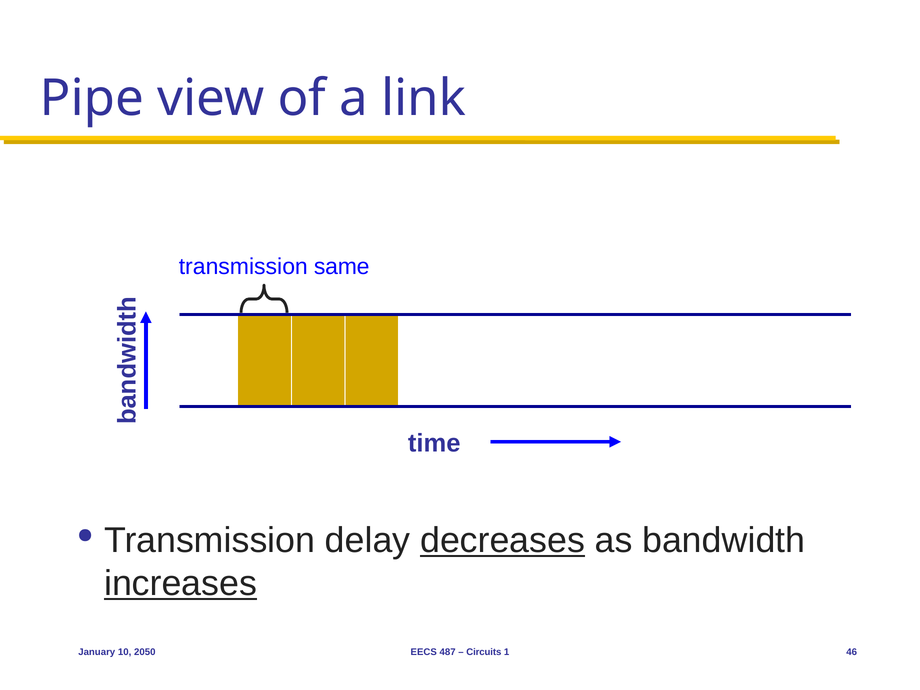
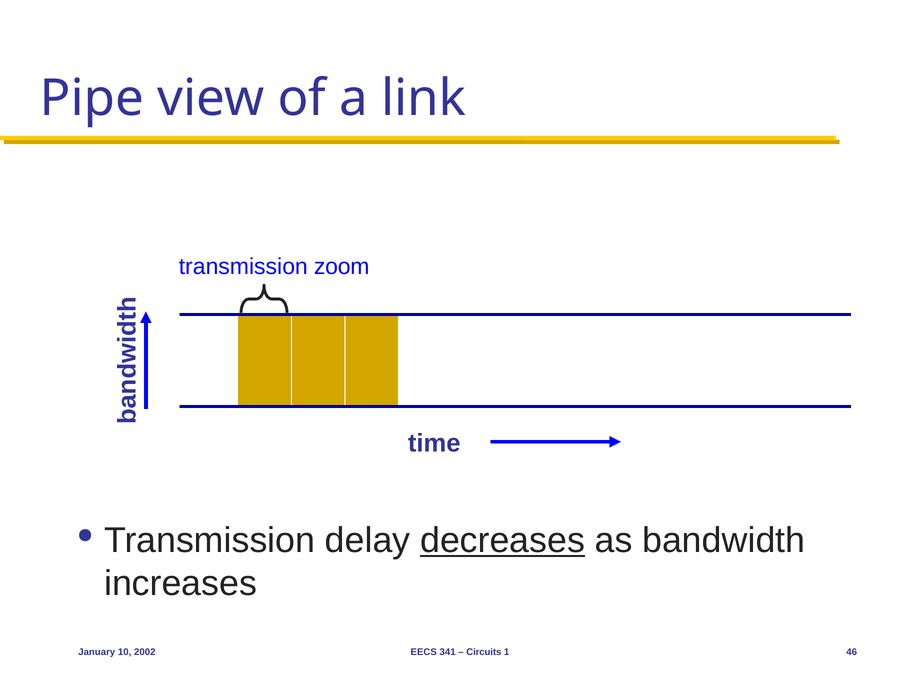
same: same -> zoom (342, 266)
increases underline: present -> none (181, 583)
2050: 2050 -> 2002 (145, 652)
487: 487 -> 341 (448, 652)
